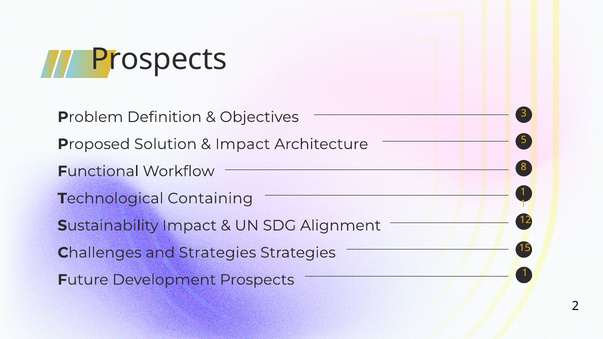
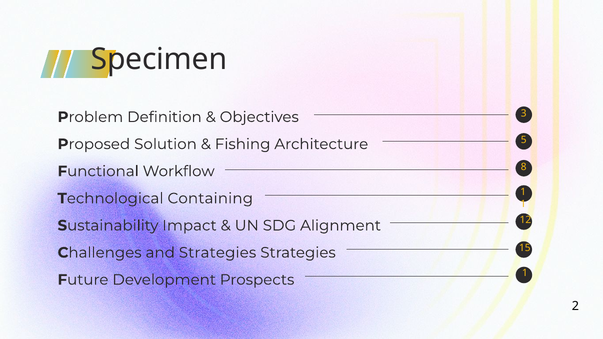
Prospects: Prospects -> Specimen (159, 60)
Impact: Impact -> Fishing (243, 144)
